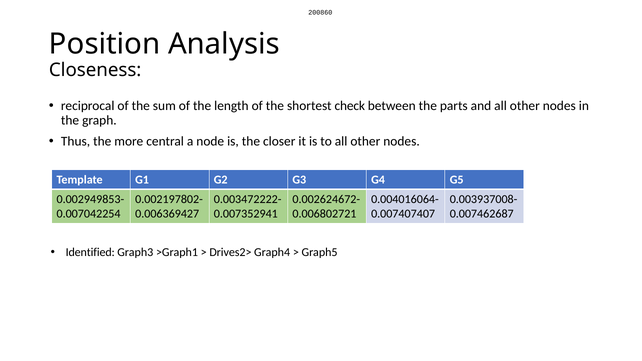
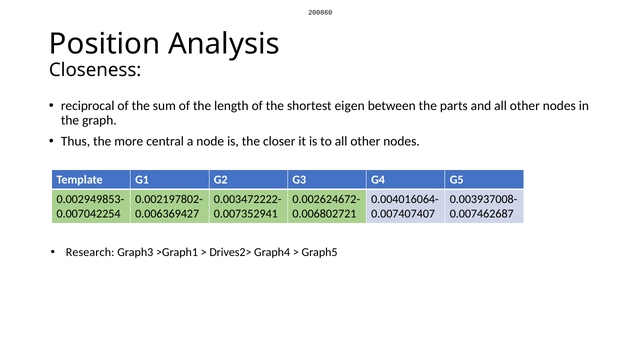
check: check -> eigen (350, 106)
Identified: Identified -> Research (90, 252)
